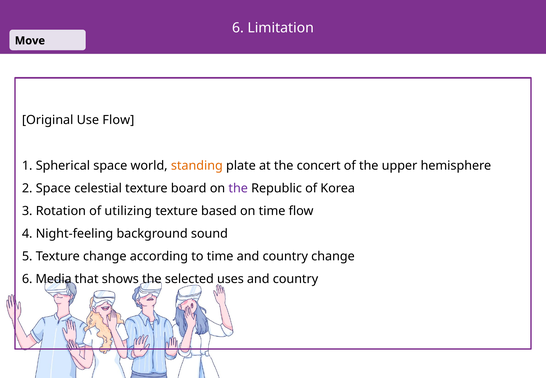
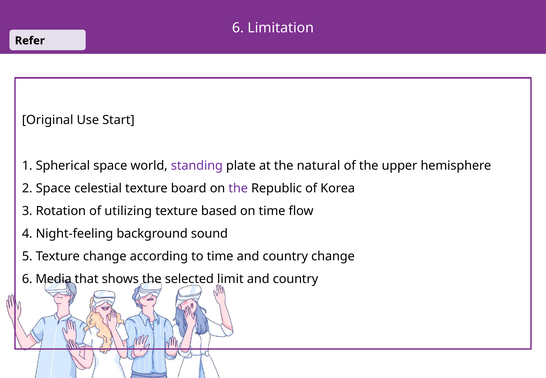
Move: Move -> Refer (30, 41)
Use Flow: Flow -> Start (118, 120)
standing colour: orange -> purple (197, 166)
concert: concert -> natural (319, 166)
uses: uses -> limit (230, 279)
